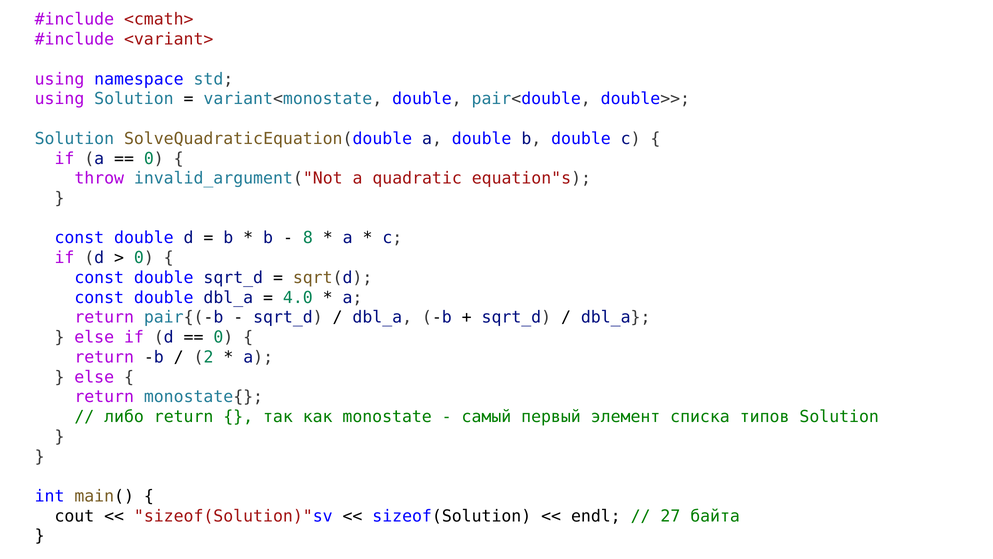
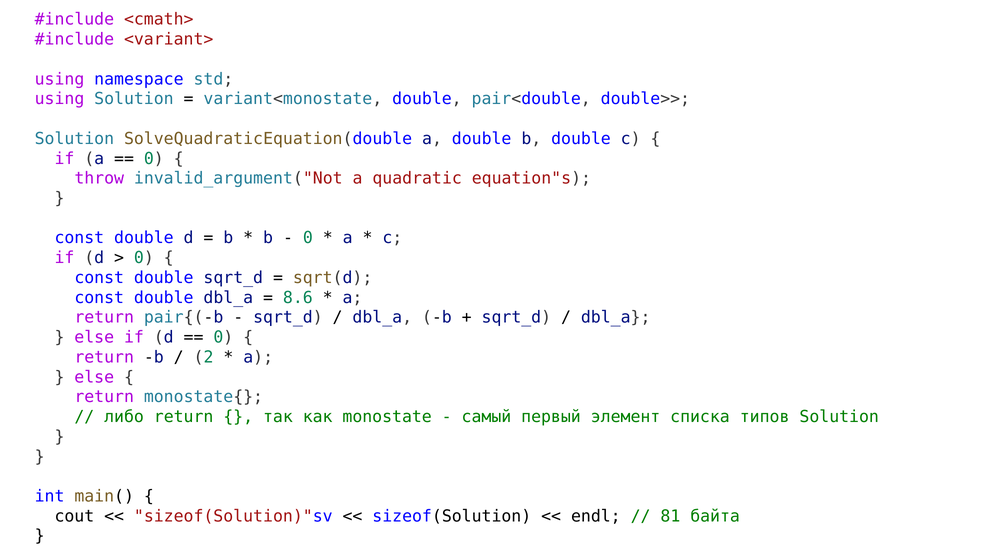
8: 8 -> 0 (308, 238)
4.0: 4.0 -> 8.6 (298, 297)
27: 27 -> 81 (670, 516)
